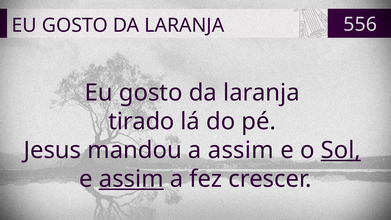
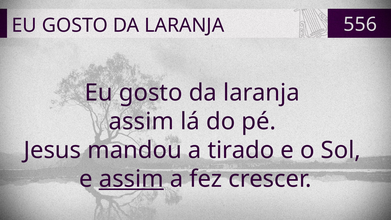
tirado: tirado -> assim (141, 122)
a assim: assim -> tirado (241, 150)
Sol underline: present -> none (341, 150)
